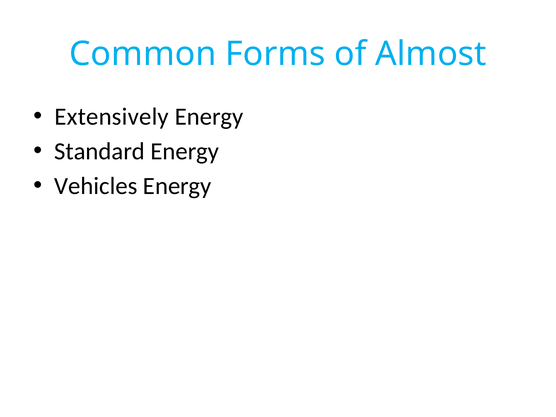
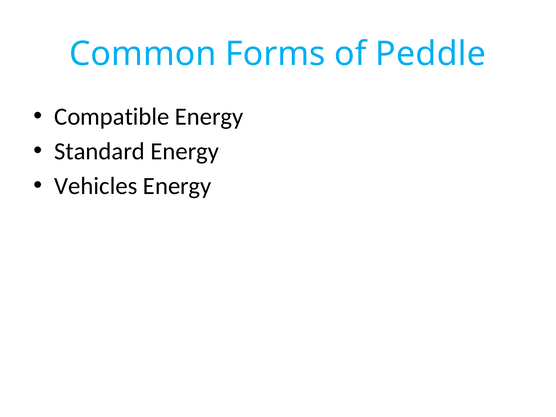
Almost: Almost -> Peddle (431, 54)
Extensively: Extensively -> Compatible (112, 117)
